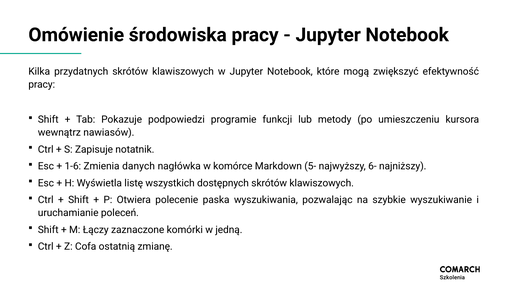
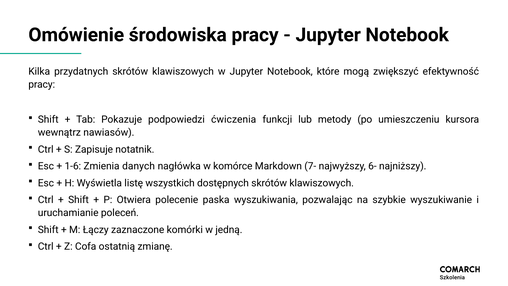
programie: programie -> ćwiczenia (234, 120)
5-: 5- -> 7- (310, 166)
